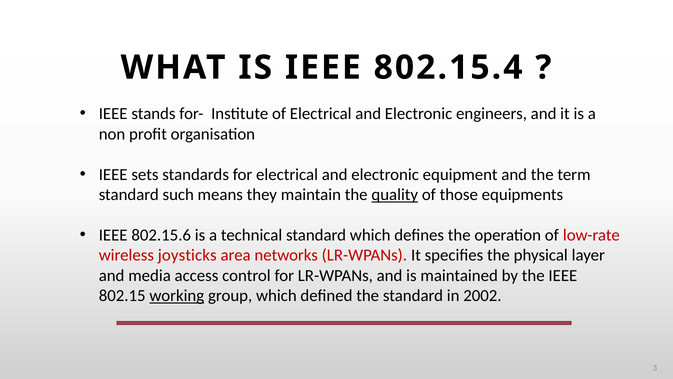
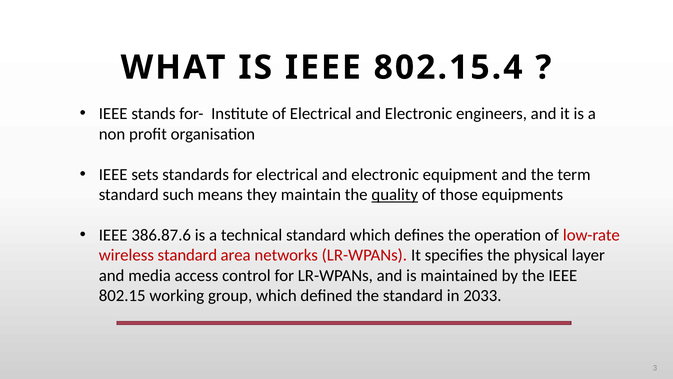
802.15.6: 802.15.6 -> 386.87.6 (161, 235)
wireless joysticks: joysticks -> standard (187, 255)
working underline: present -> none (177, 295)
2002: 2002 -> 2033 (482, 295)
